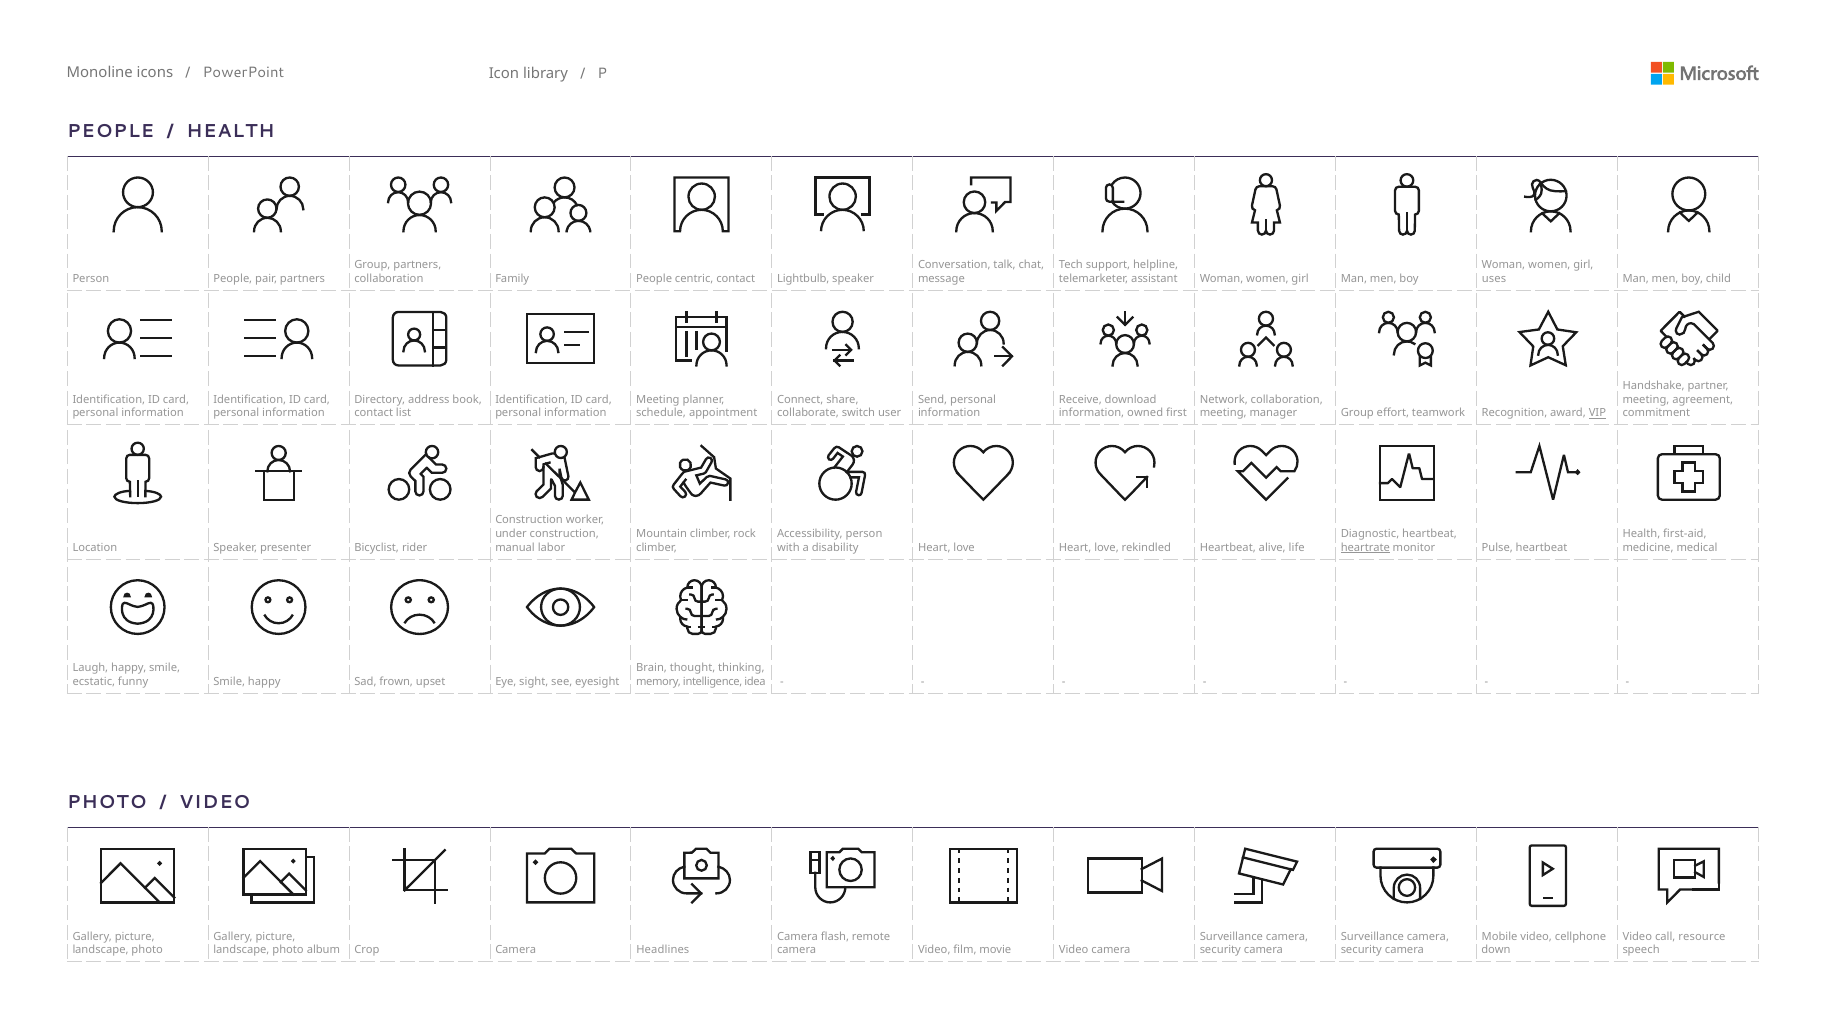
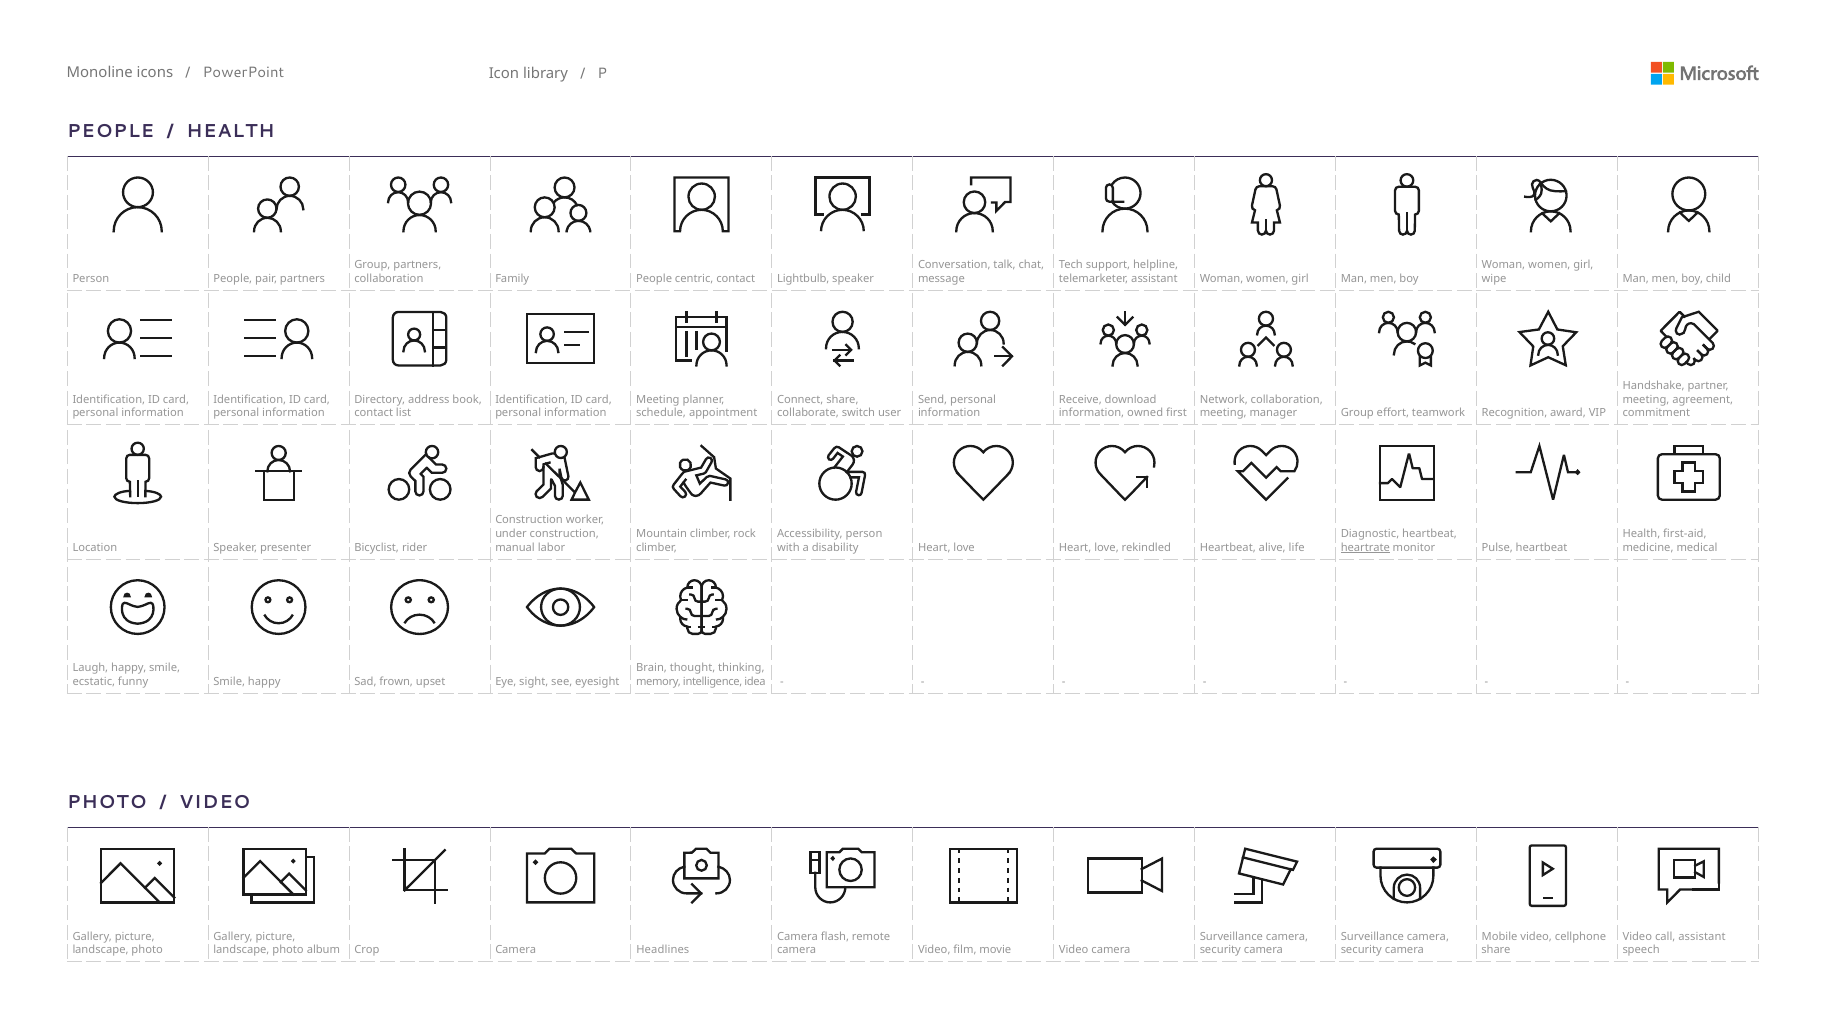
uses: uses -> wipe (1494, 279)
VIP underline: present -> none (1597, 413)
call resource: resource -> assistant (1702, 936)
down: down -> share (1496, 950)
